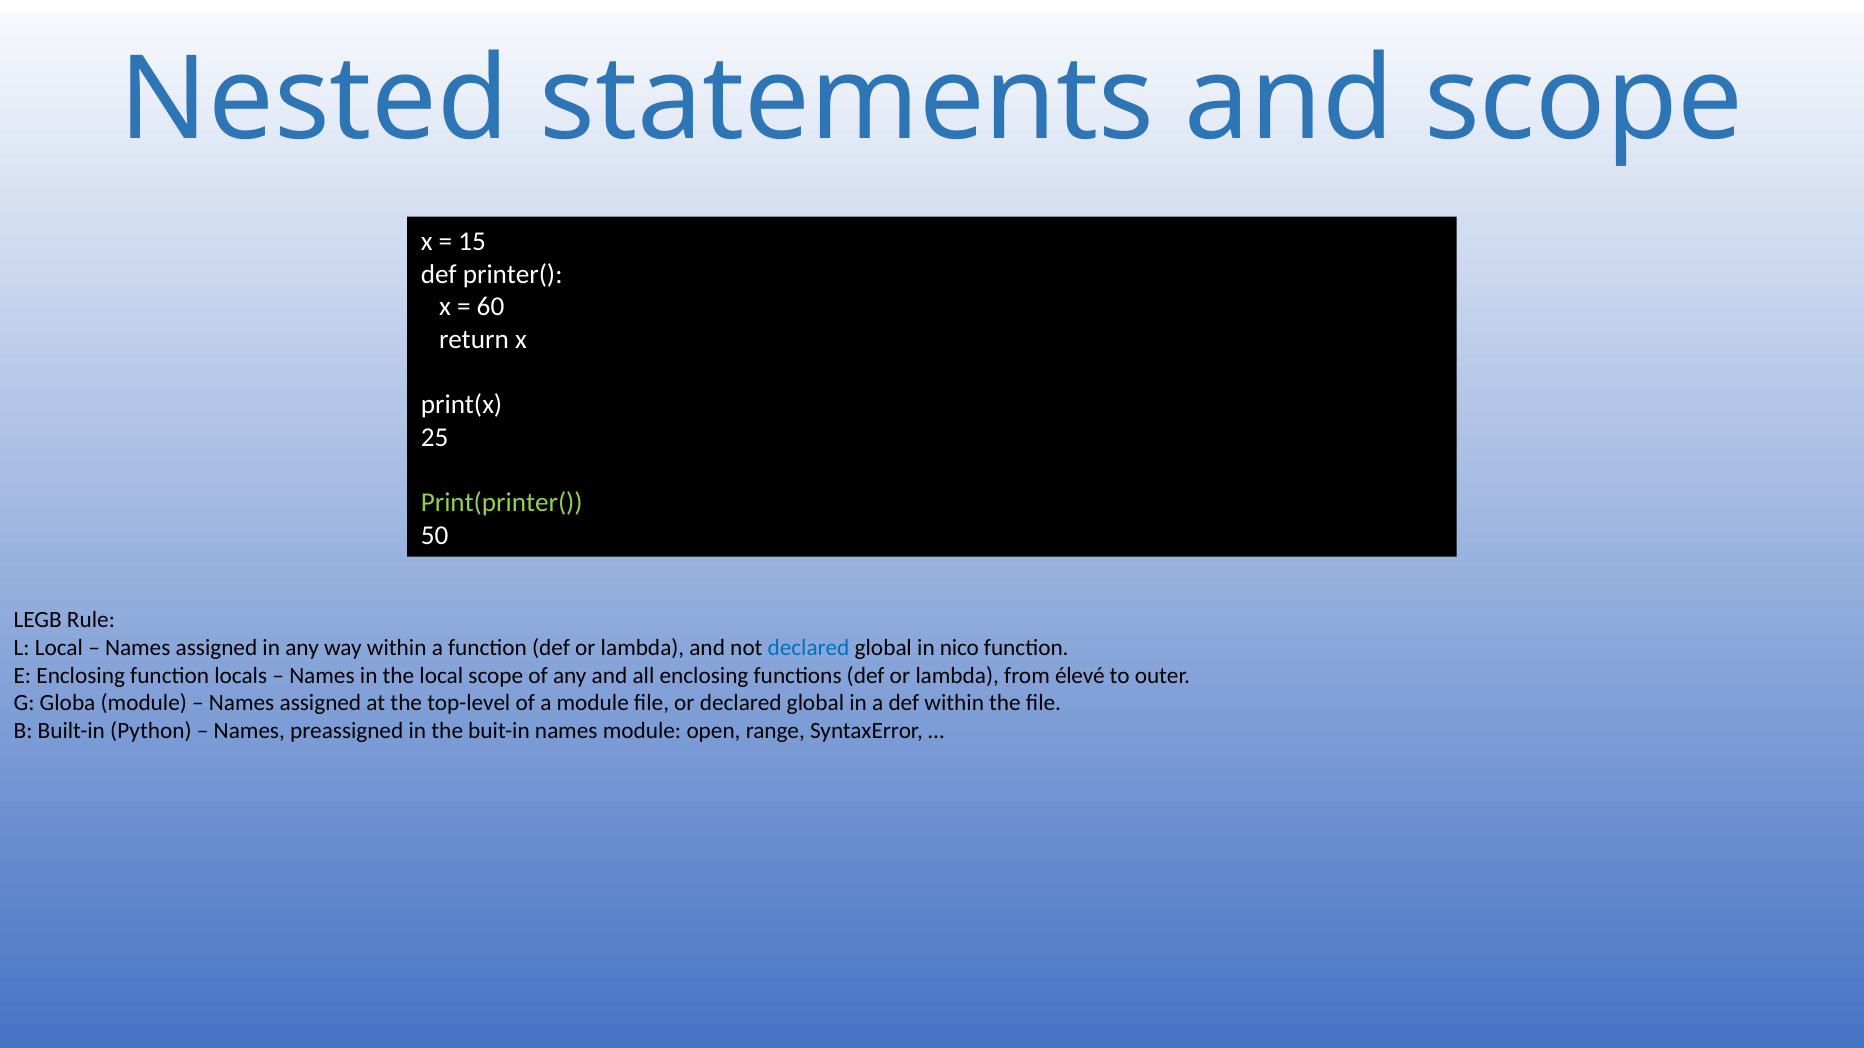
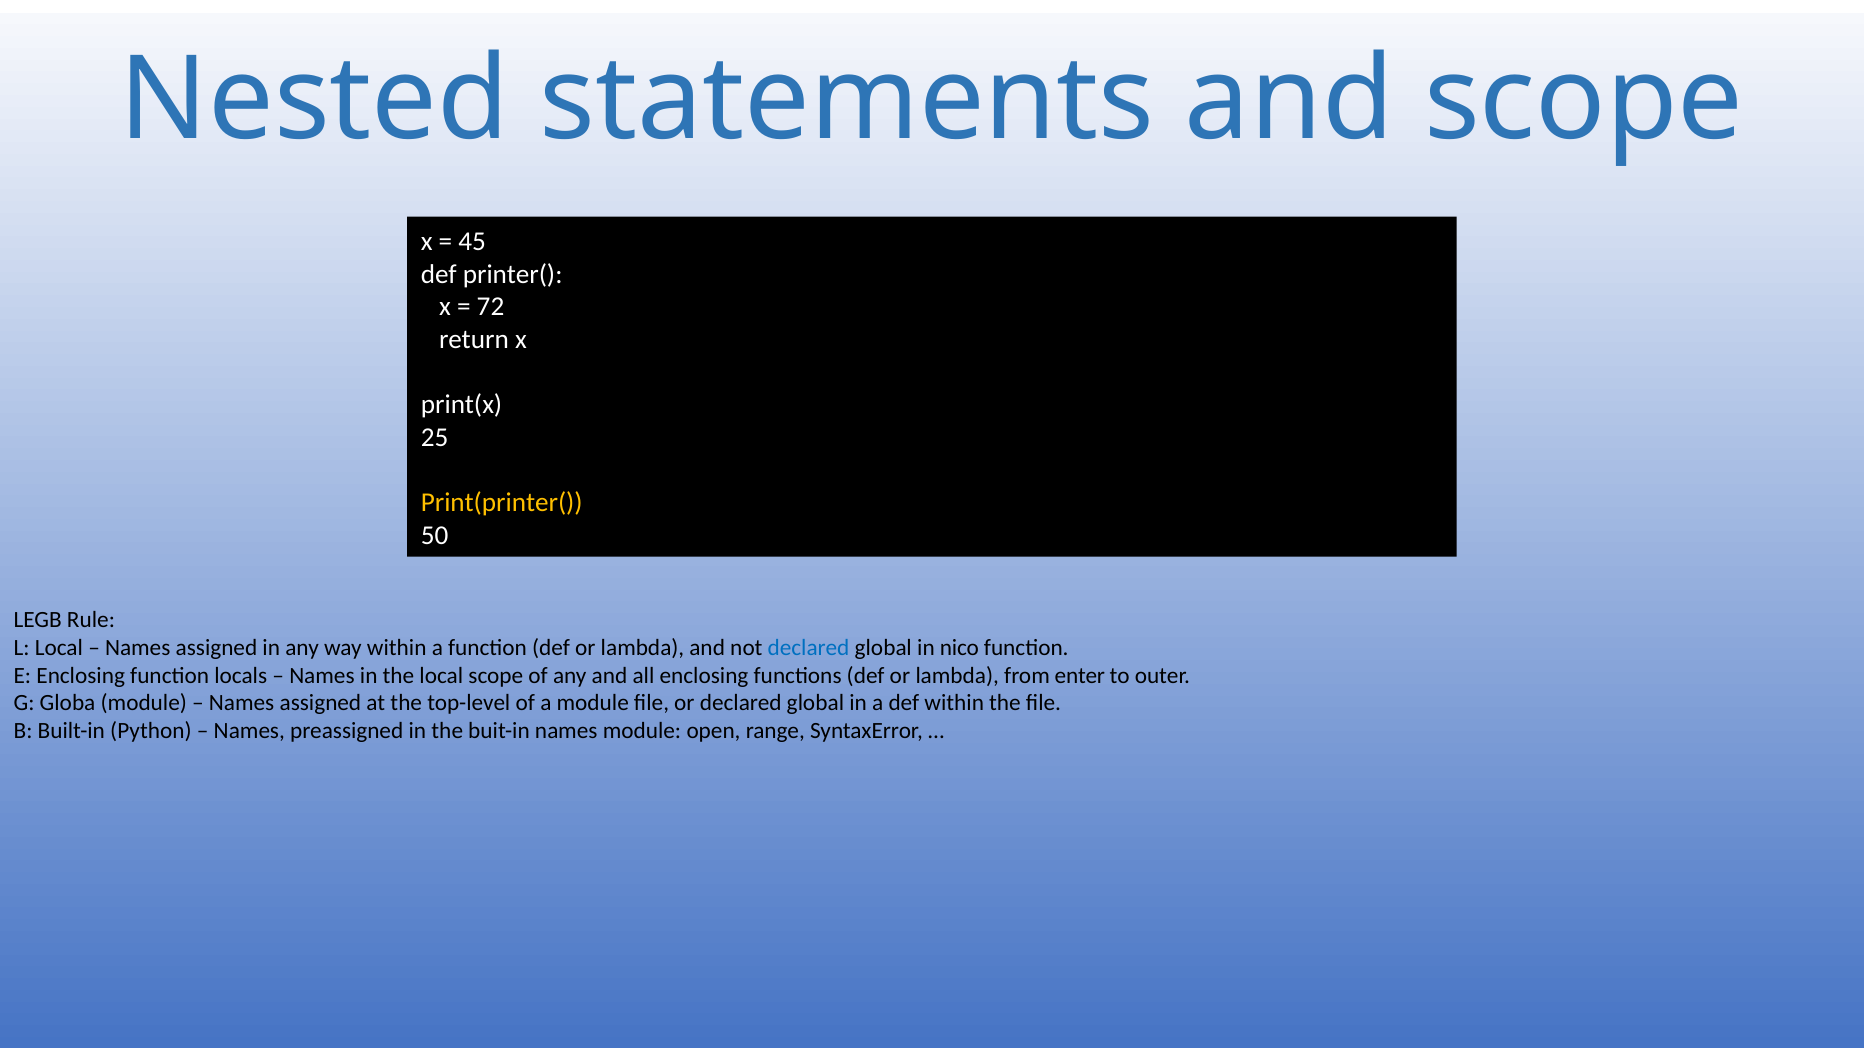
15: 15 -> 45 (472, 242)
60: 60 -> 72 (491, 307)
Print(printer( colour: light green -> yellow (502, 503)
élevé: élevé -> enter (1080, 676)
